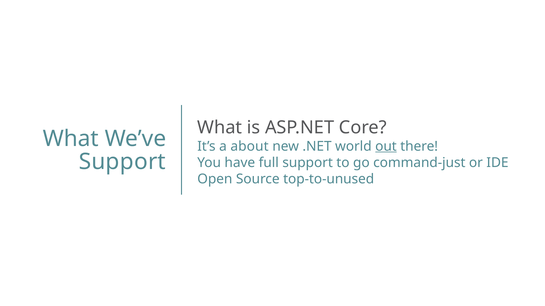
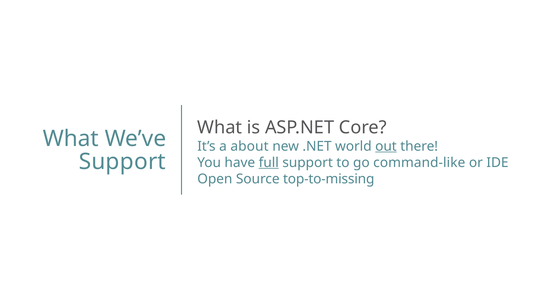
full underline: none -> present (269, 163)
command-just: command-just -> command-like (419, 163)
top-to-unused: top-to-unused -> top-to-missing (329, 179)
